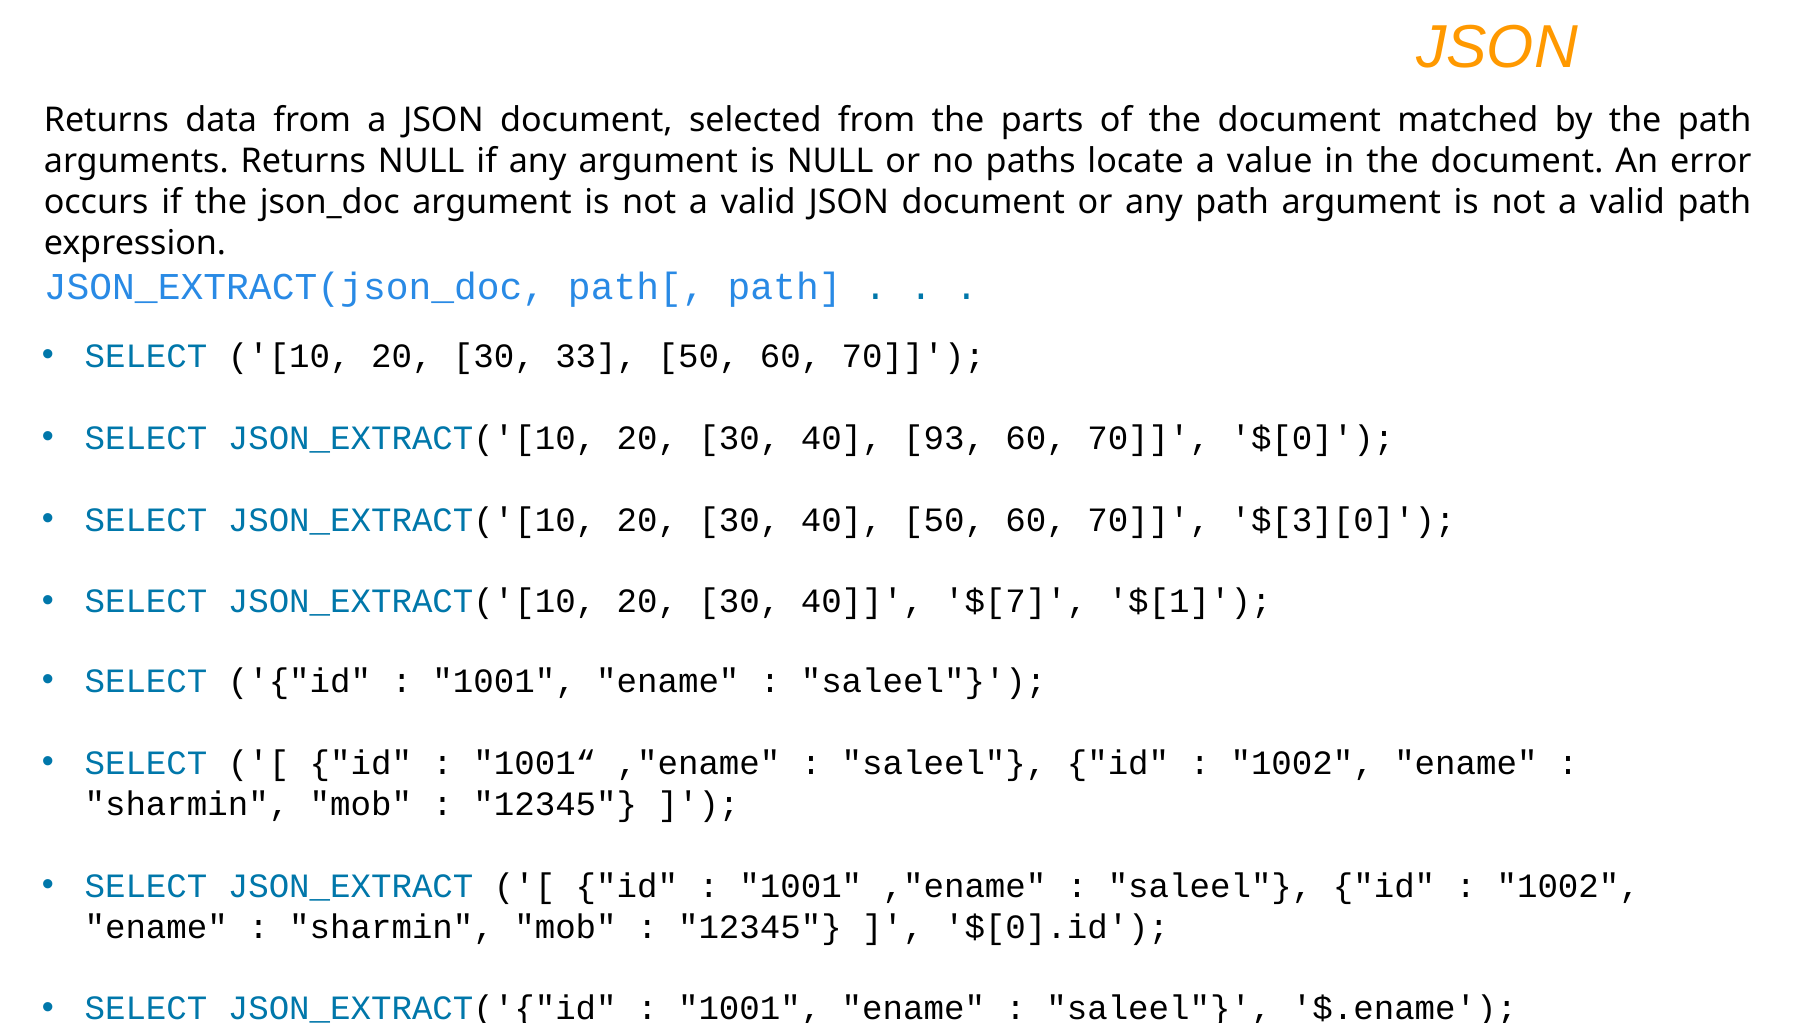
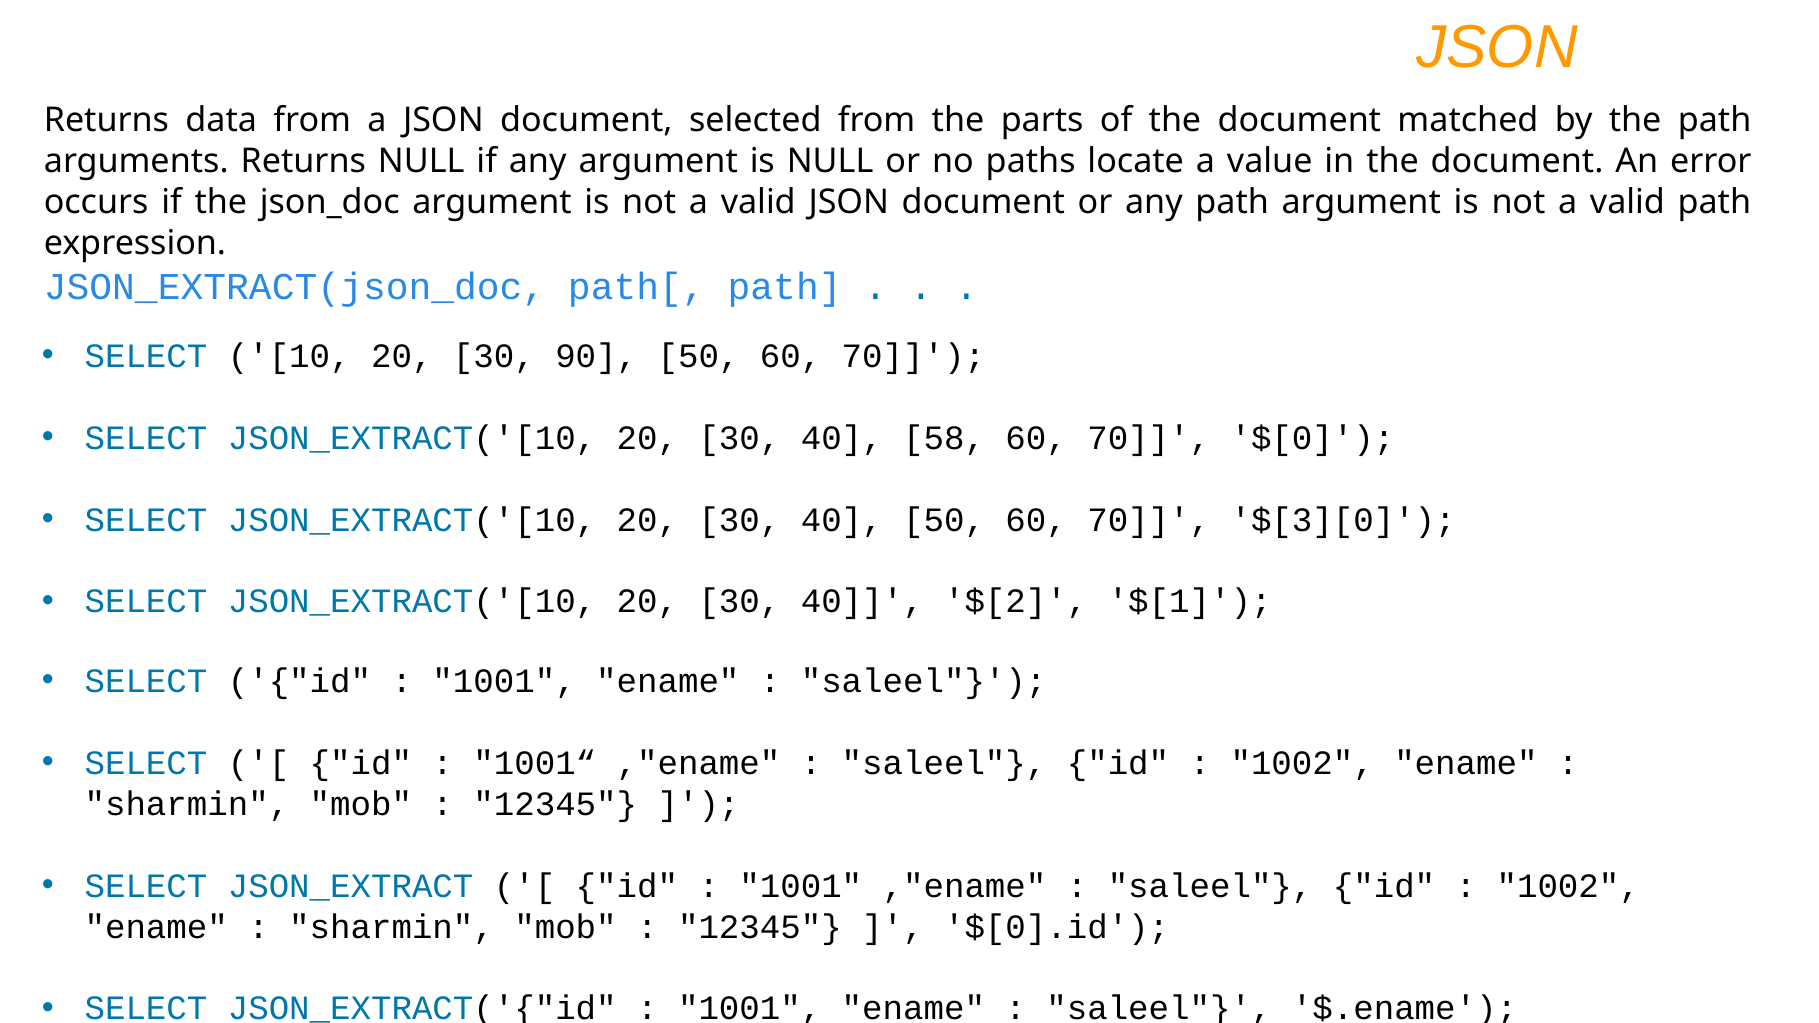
33: 33 -> 90 (596, 356)
93: 93 -> 58 (944, 438)
$[7: $[7 -> $[2 (1016, 602)
